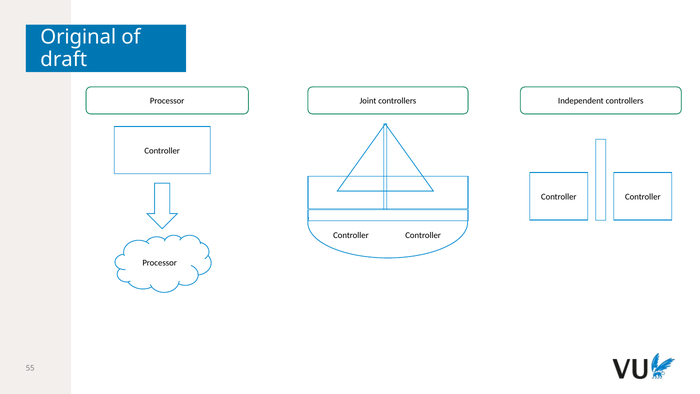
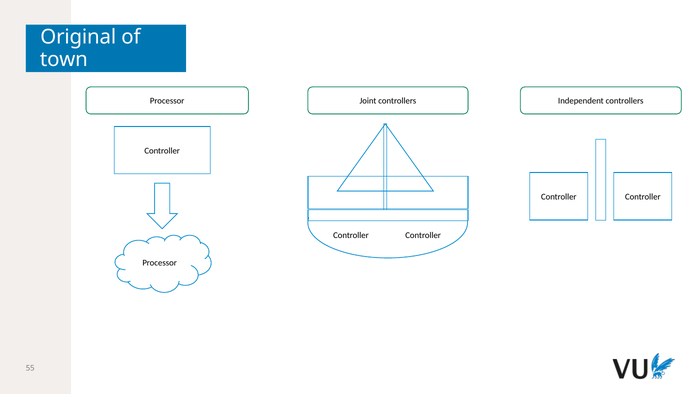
draft: draft -> town (64, 59)
